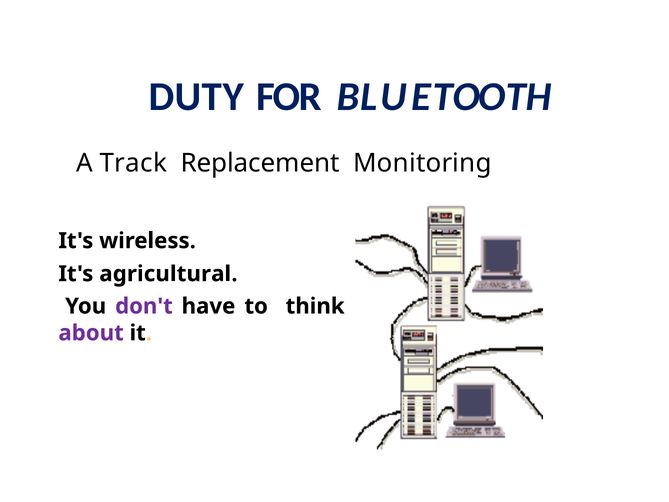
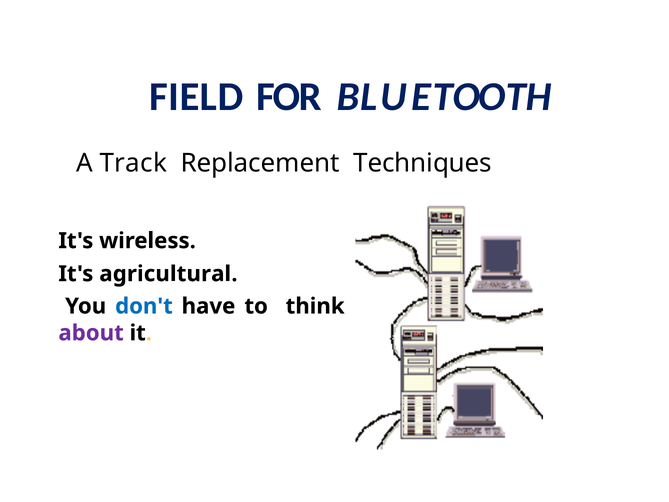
DUTY: DUTY -> FIELD (196, 97)
Monitoring: Monitoring -> Techniques (423, 163)
don't colour: purple -> blue (144, 306)
